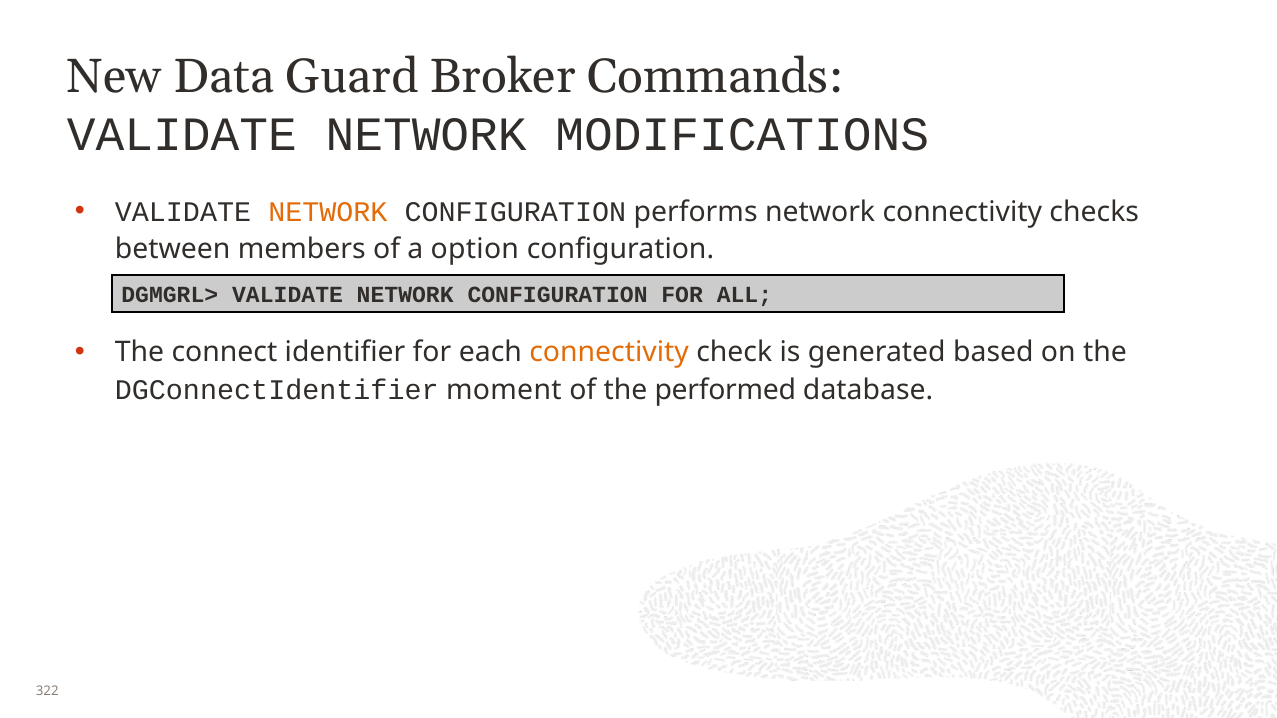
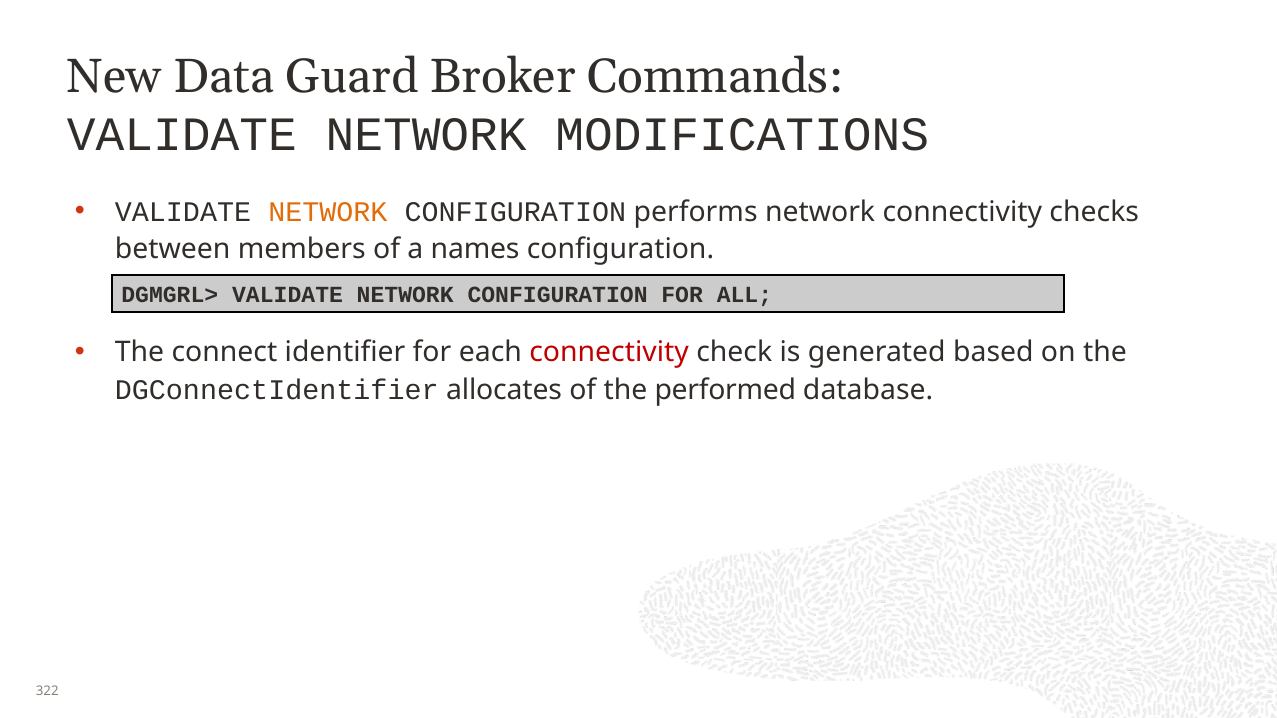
option: option -> names (475, 249)
connectivity colour: orange -> red (609, 352)
moment: moment -> allocates (504, 390)
